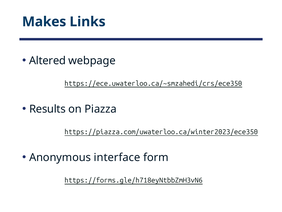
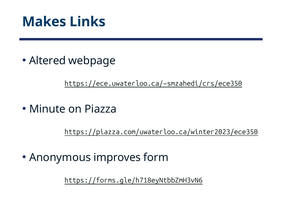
Results: Results -> Minute (47, 109)
interface: interface -> improves (117, 157)
